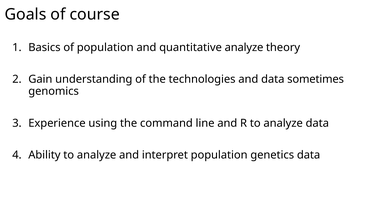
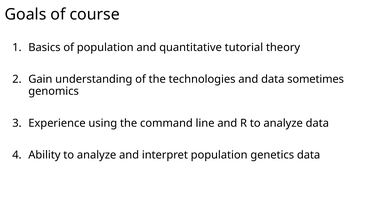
quantitative analyze: analyze -> tutorial (244, 47)
